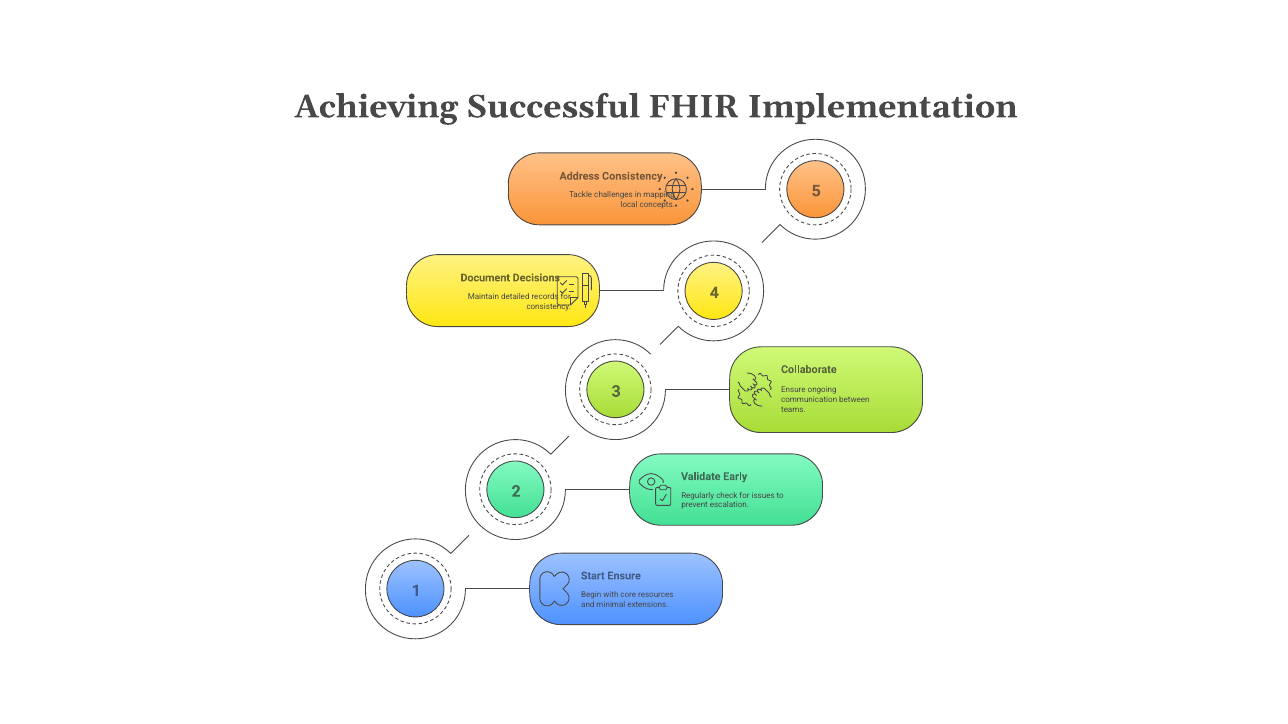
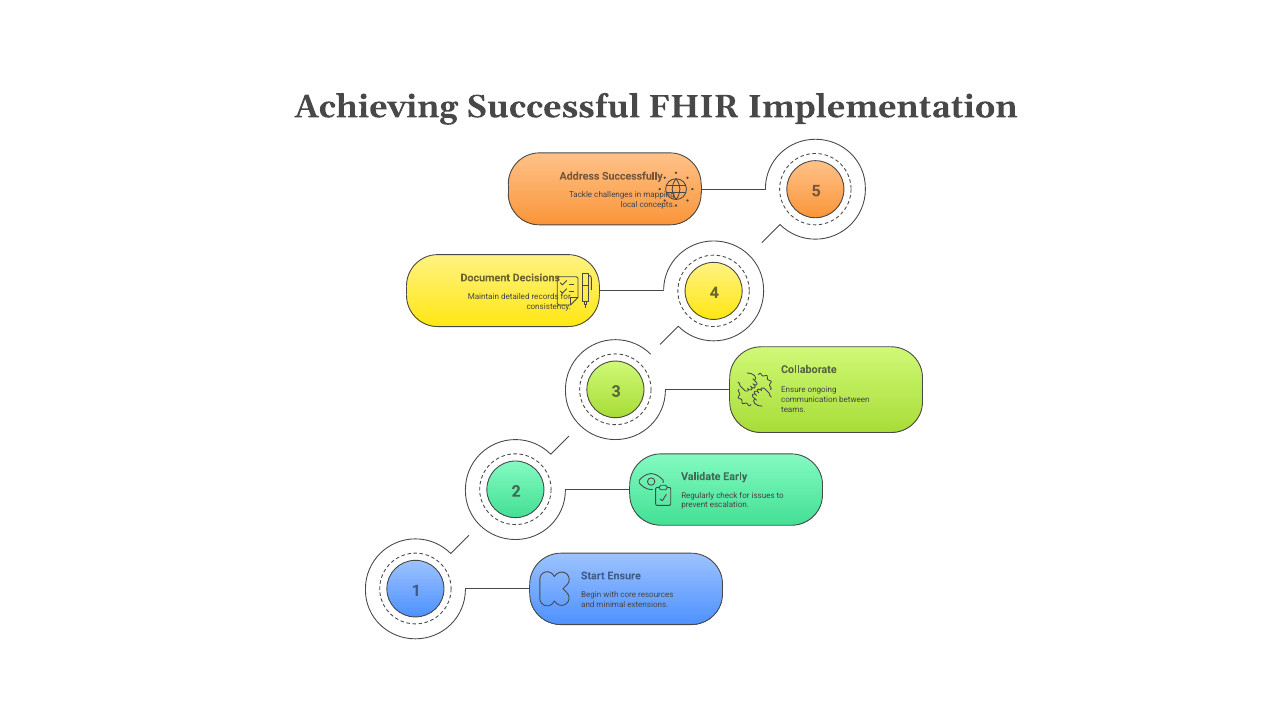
Address Consistency: Consistency -> Successfully (632, 176)
